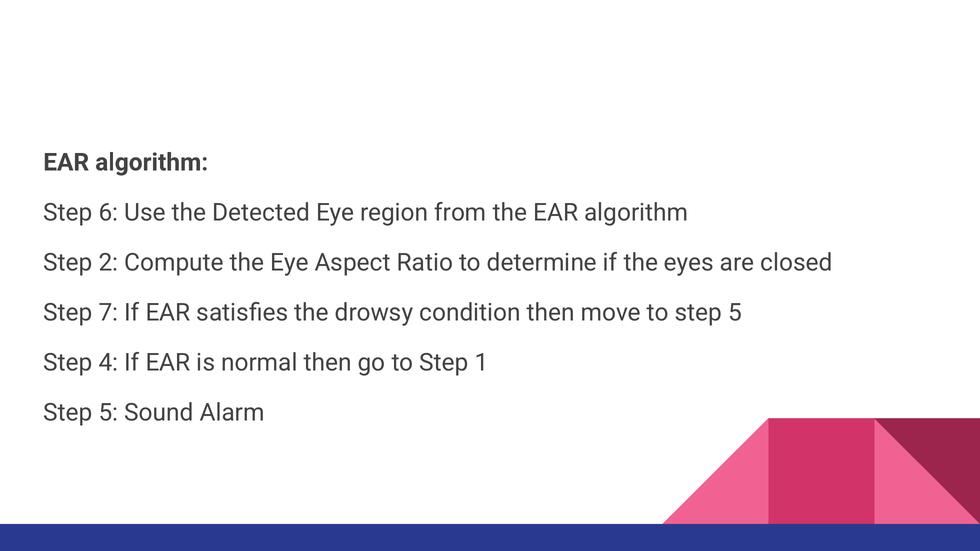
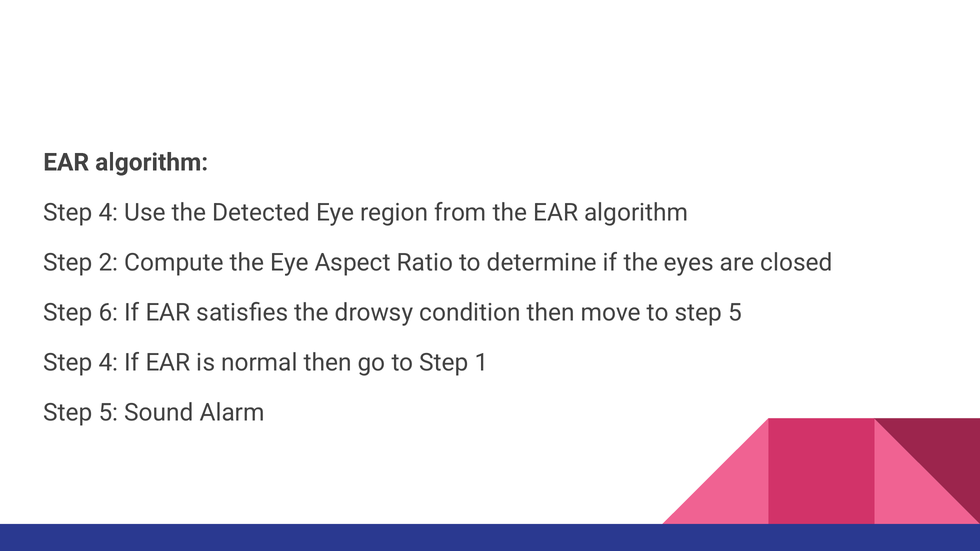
6: 6 -> 4 (108, 213)
7: 7 -> 6 (108, 313)
